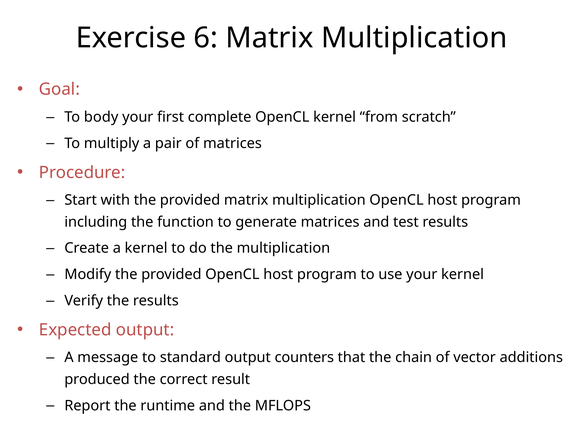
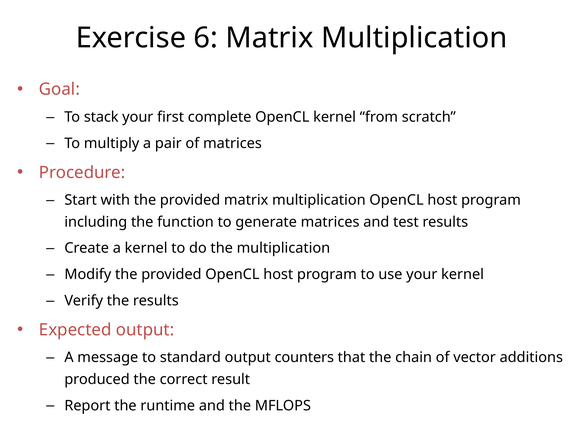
body: body -> stack (101, 117)
